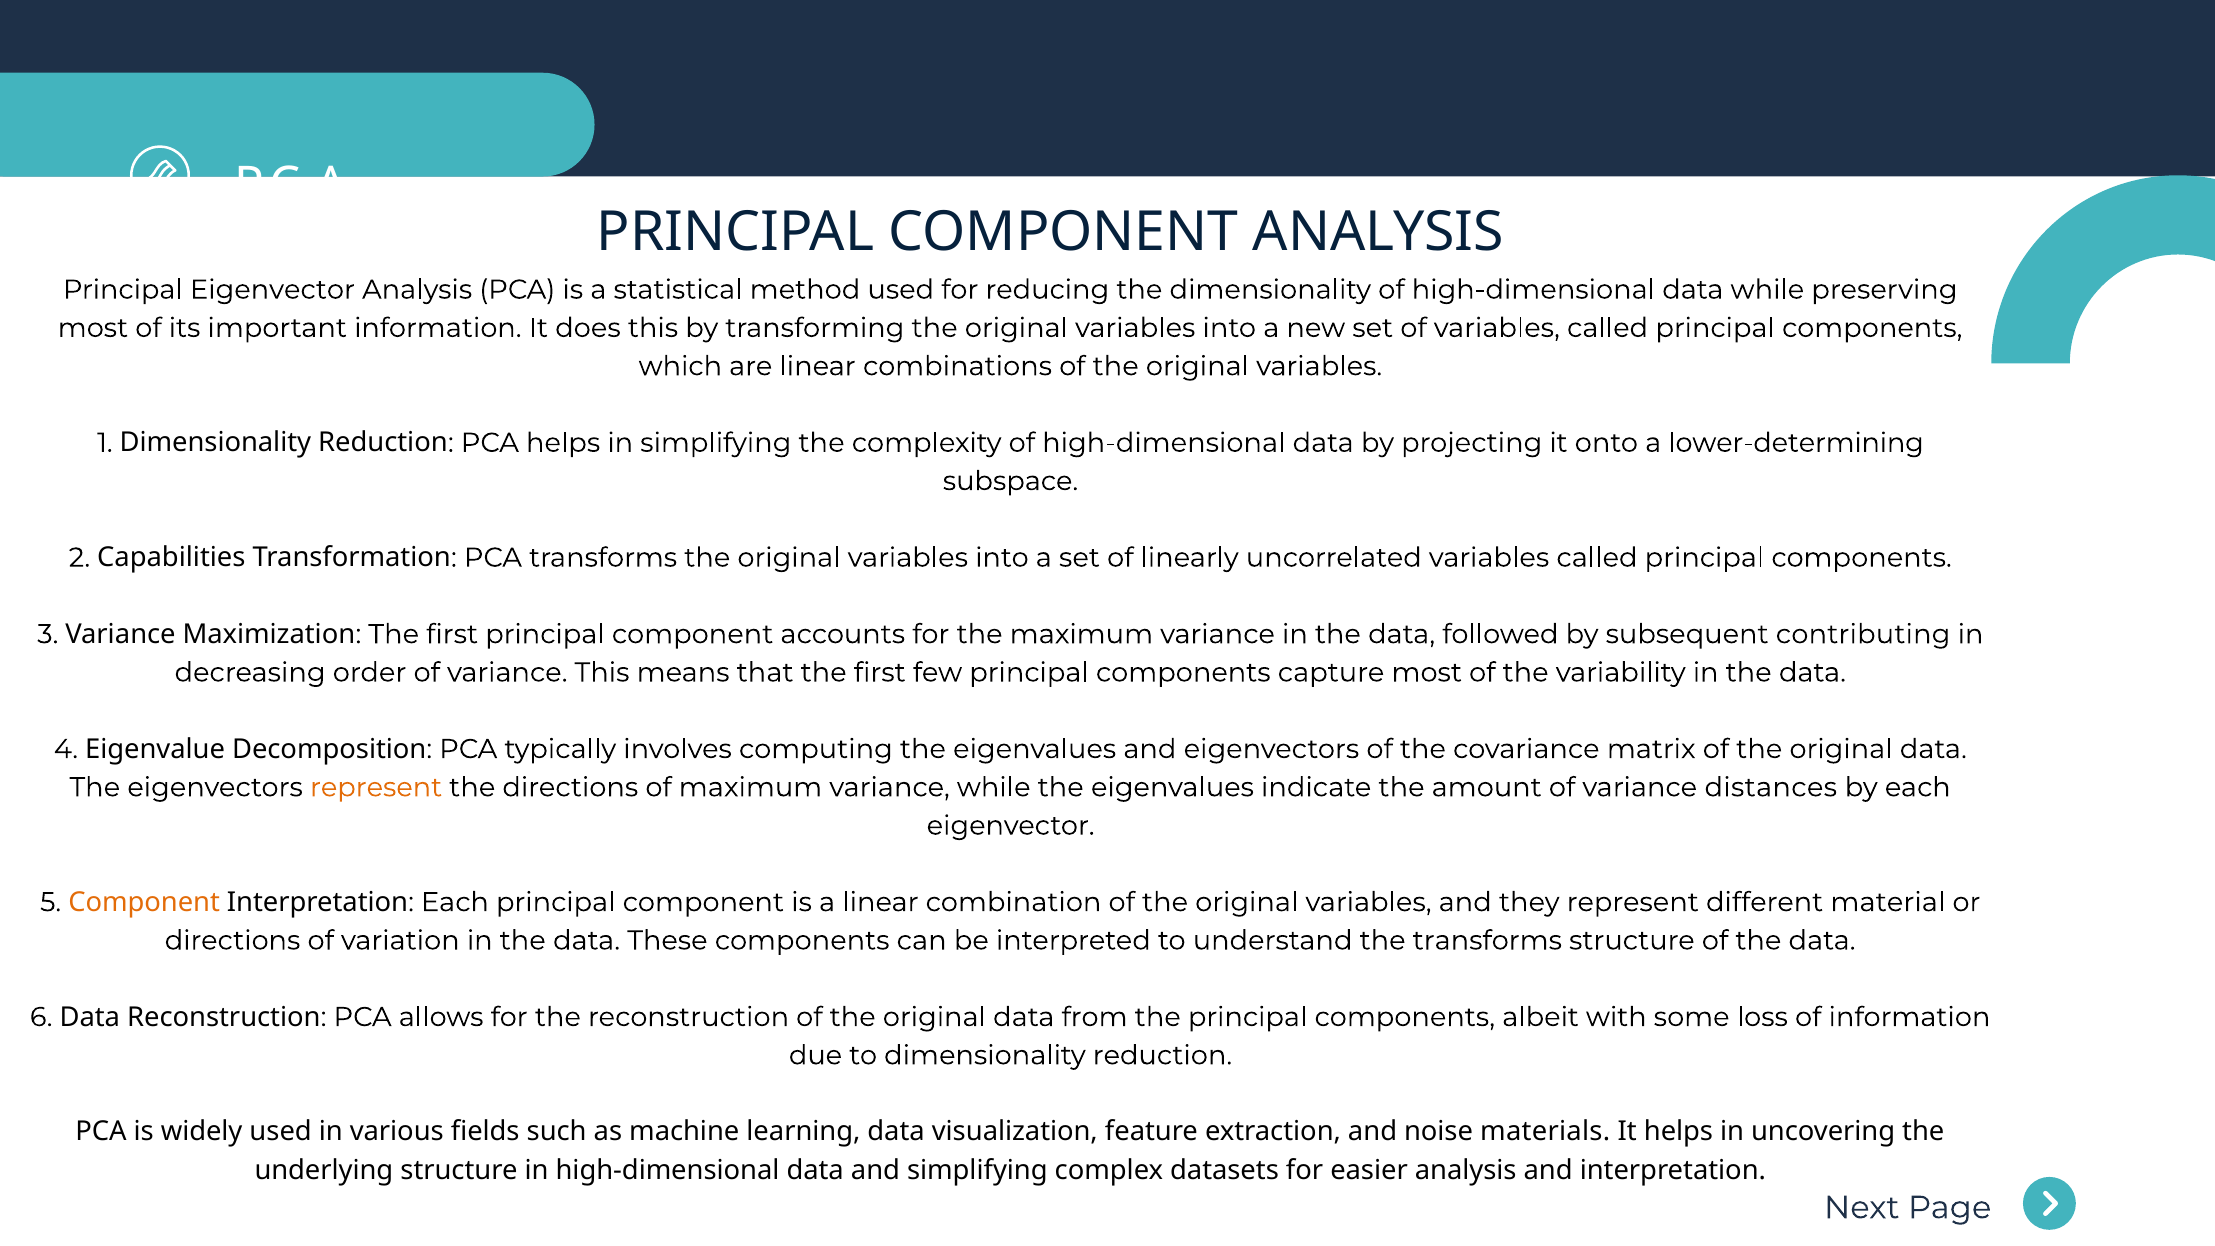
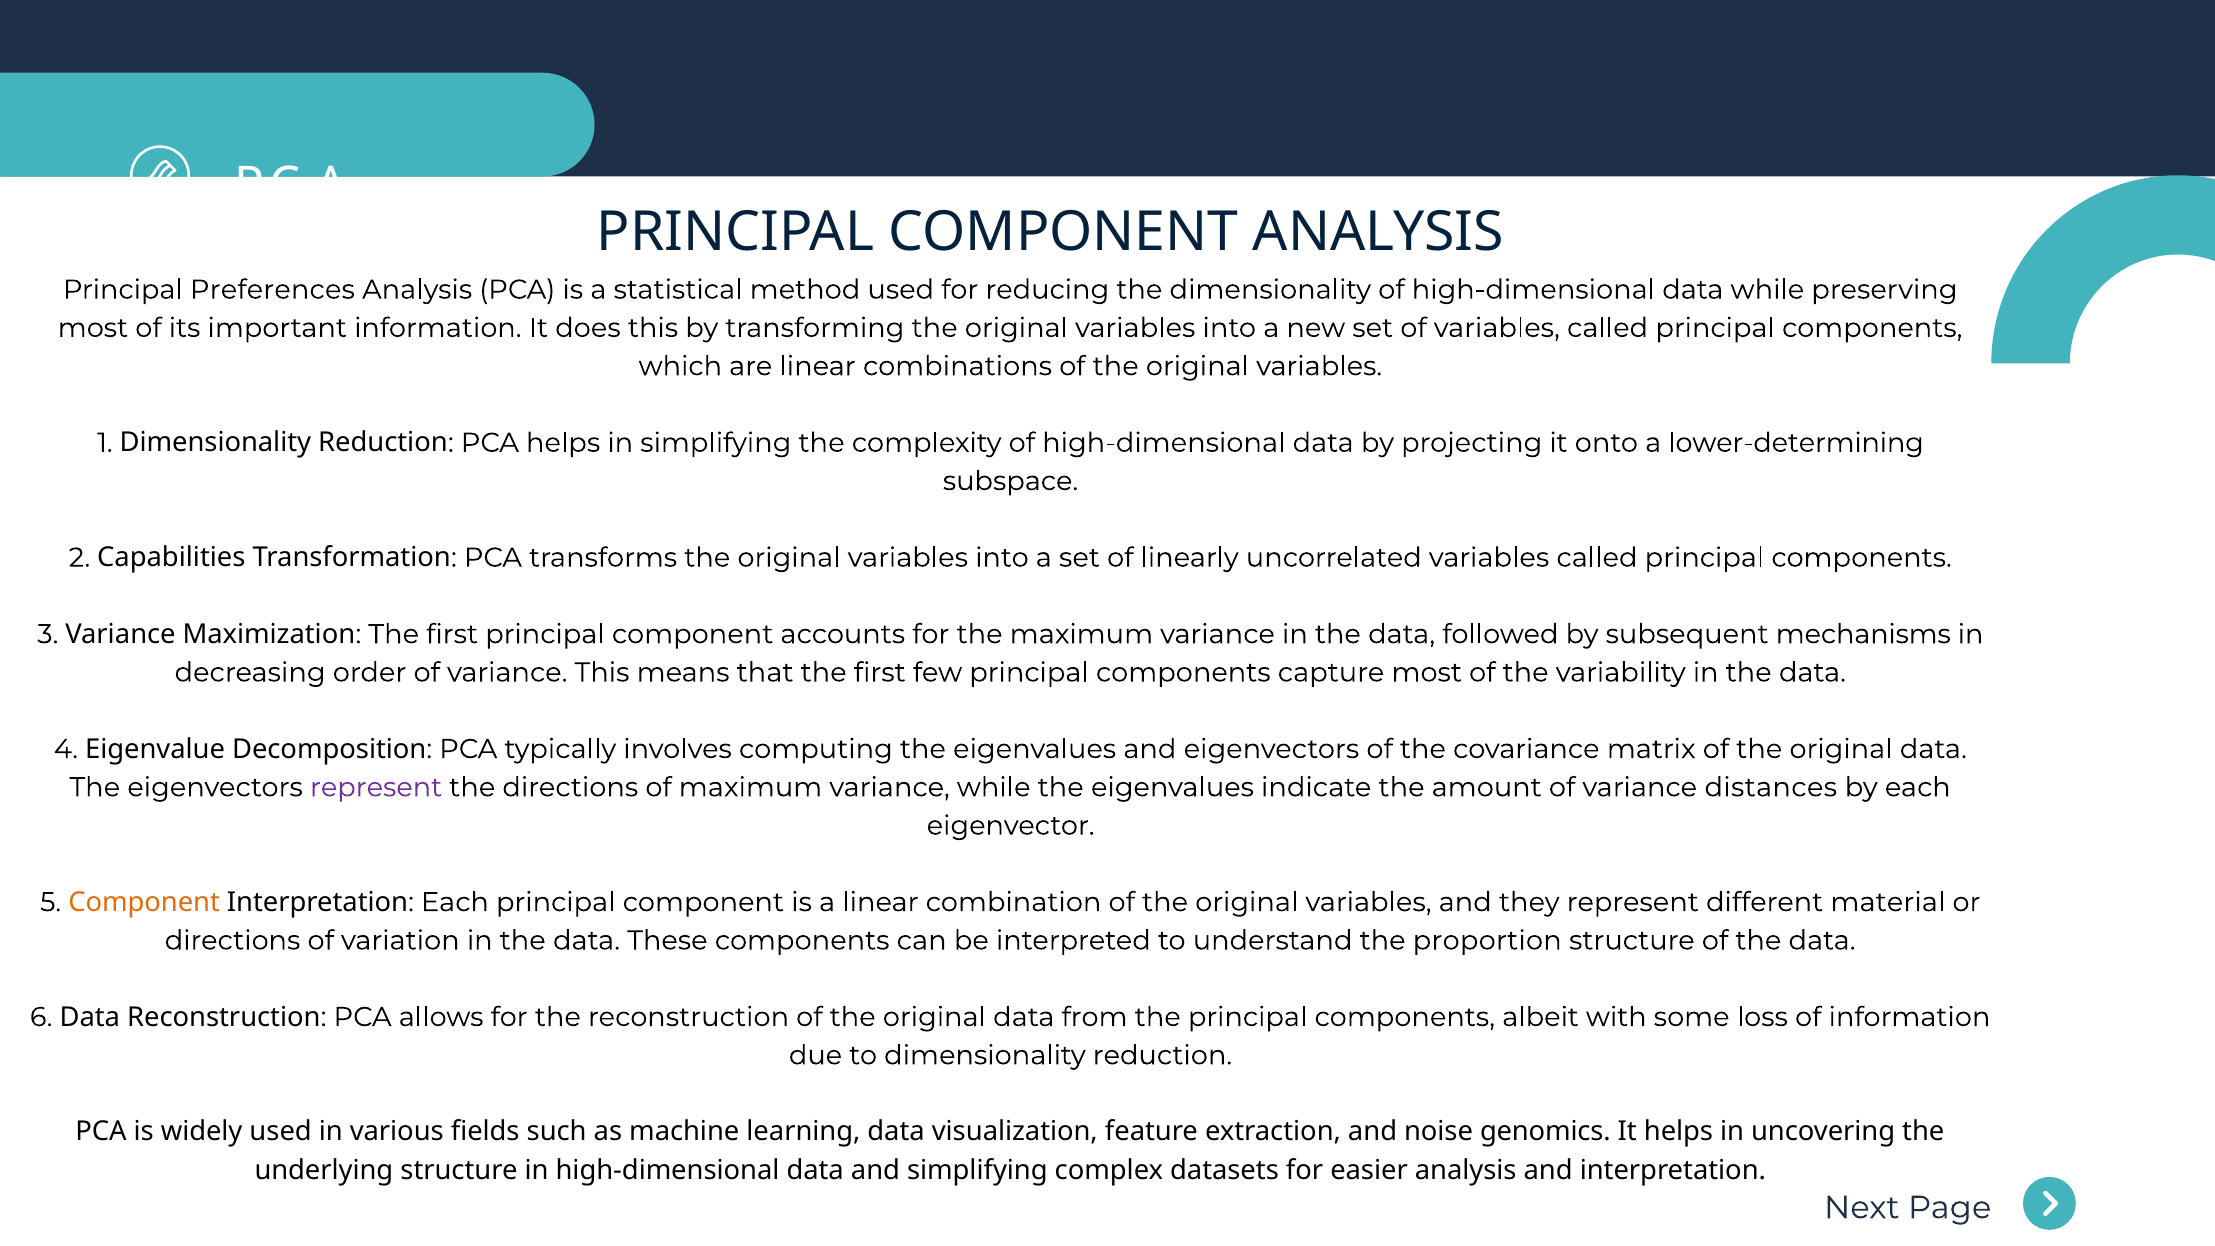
Principal Eigenvector: Eigenvector -> Preferences (272, 290)
contributing: contributing -> mechanisms (1863, 634)
represent colour: orange -> purple (376, 787)
the transforms: transforms -> proportion (1487, 940)
materials: materials -> genomics (1545, 1132)
